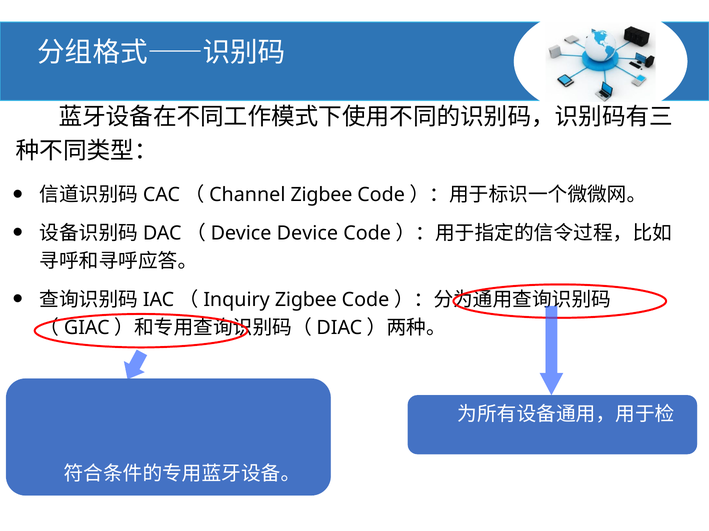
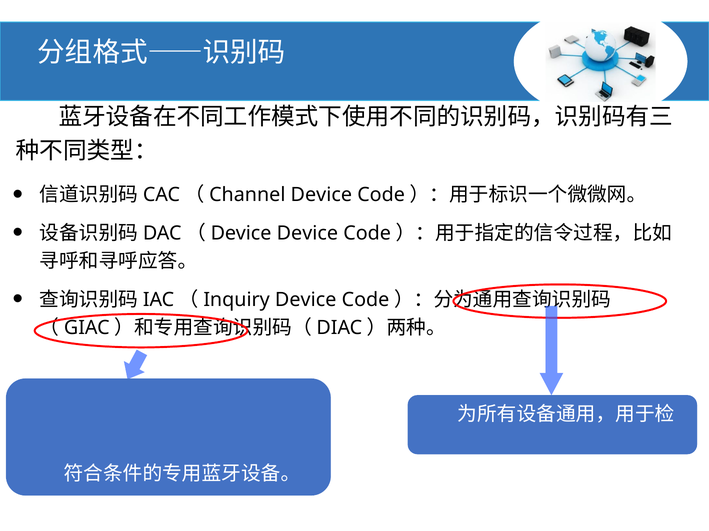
Zigbee: Zigbee -> Device (321, 195)
Zigbee: Zigbee -> Device (306, 300)
